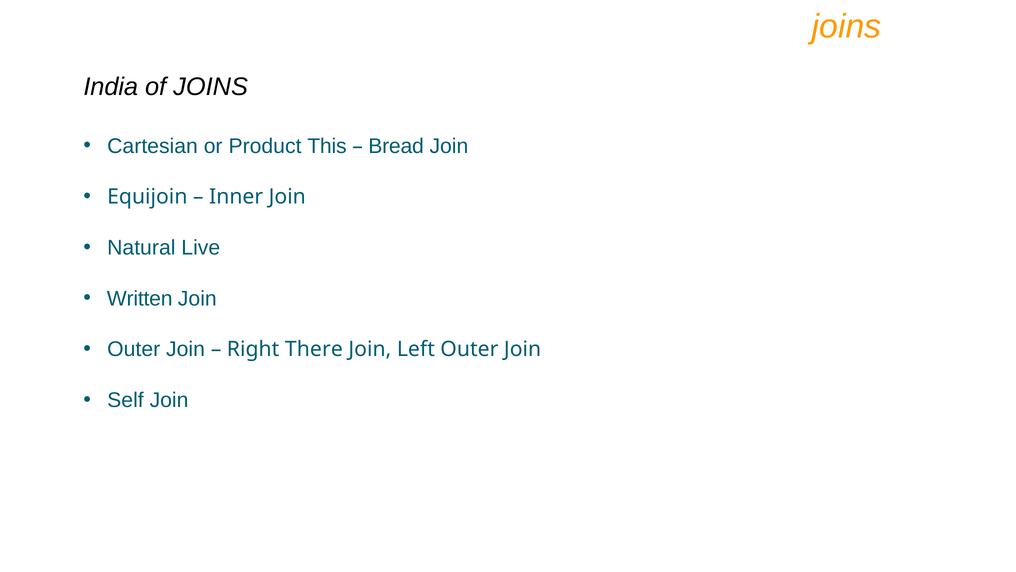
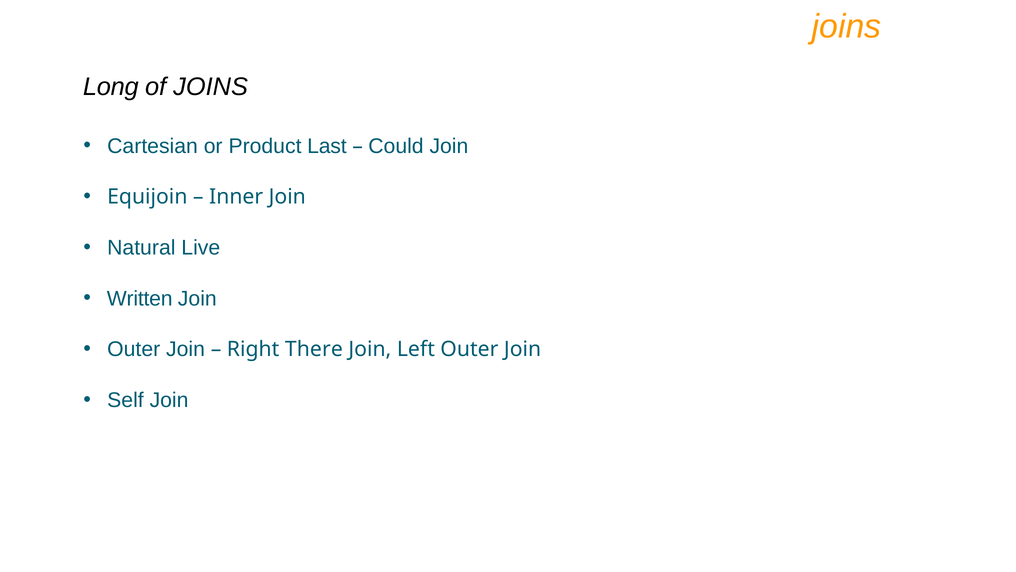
India: India -> Long (111, 87)
This: This -> Last (327, 146)
Bread: Bread -> Could (396, 146)
